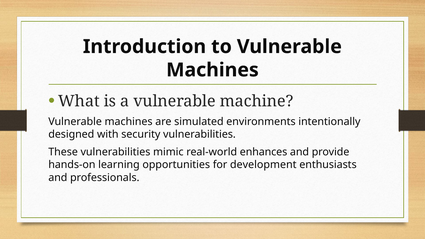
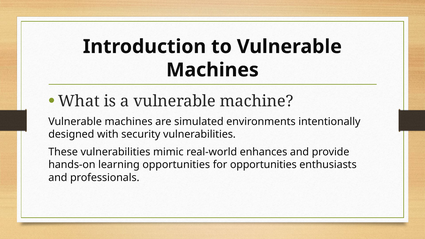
for development: development -> opportunities (263, 165)
